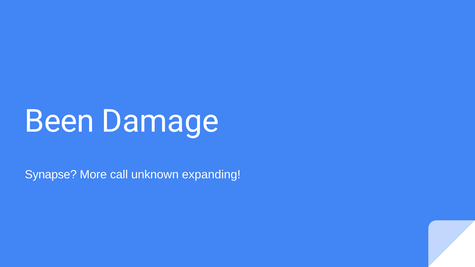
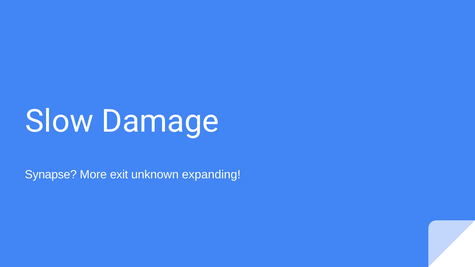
Been: Been -> Slow (59, 121)
call: call -> exit (119, 175)
